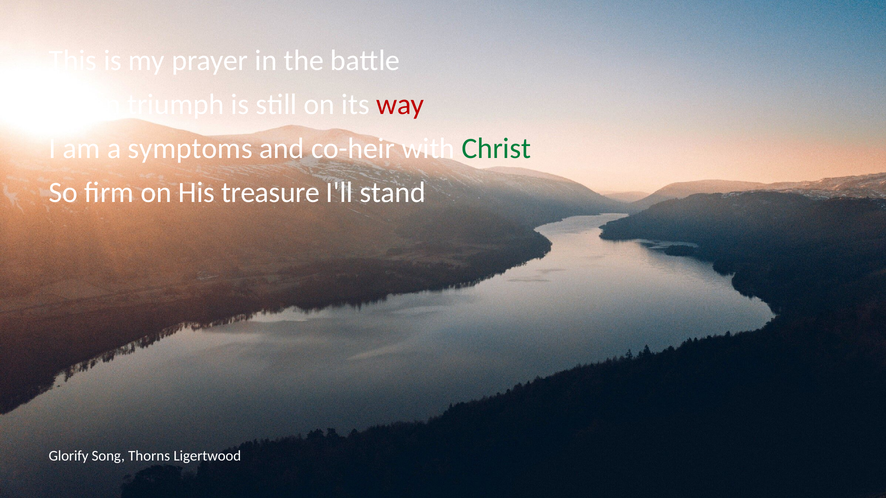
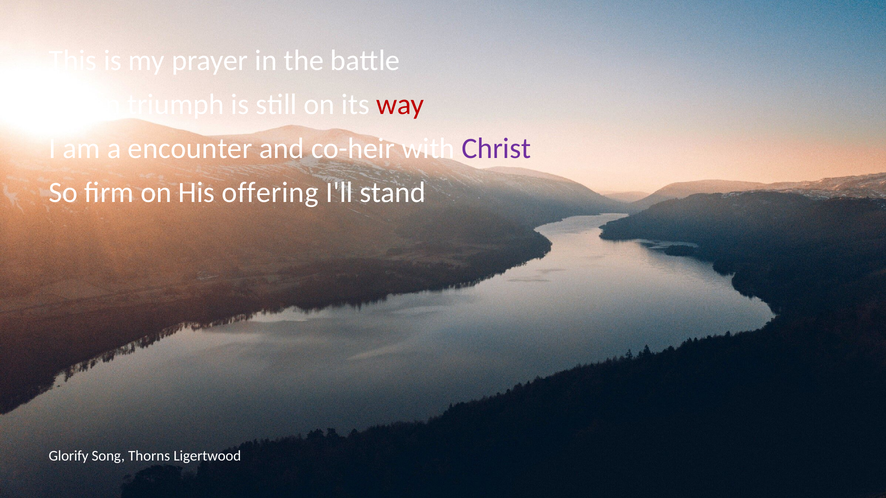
symptoms: symptoms -> encounter (190, 149)
Christ colour: green -> purple (496, 149)
treasure: treasure -> offering (270, 193)
